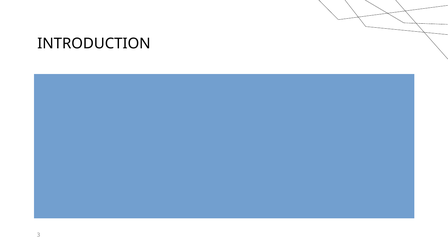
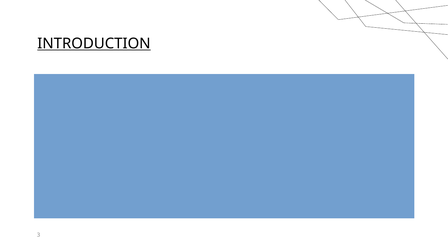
INTRODUCTION underline: none -> present (94, 44)
